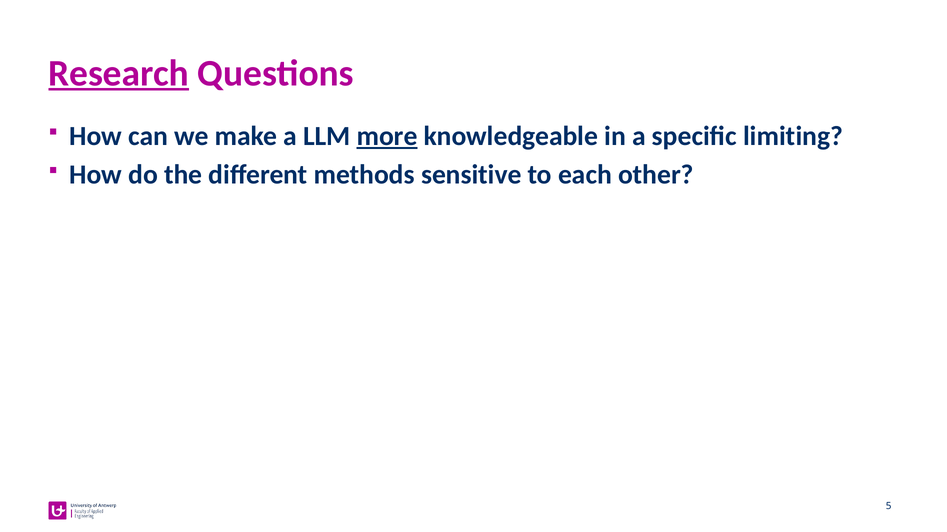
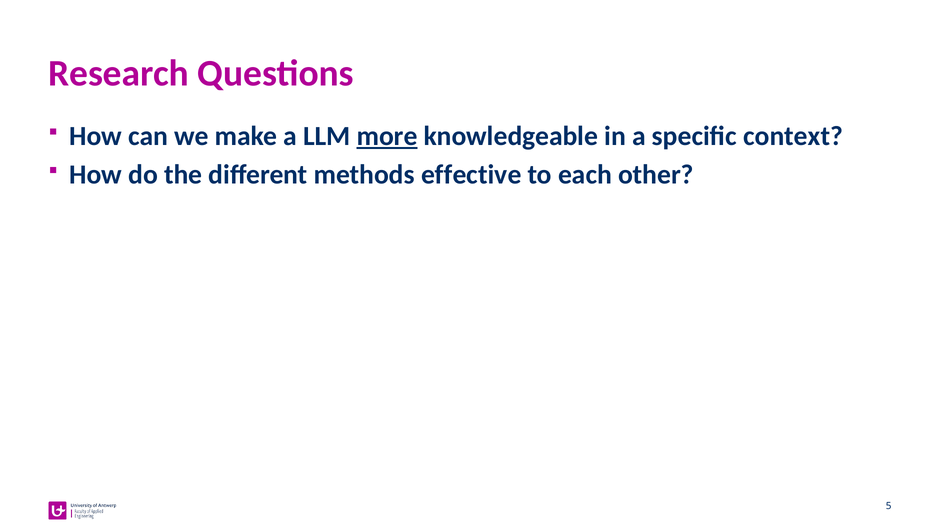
Research underline: present -> none (119, 73)
limiting: limiting -> context (793, 136)
sensitive: sensitive -> effective (471, 175)
